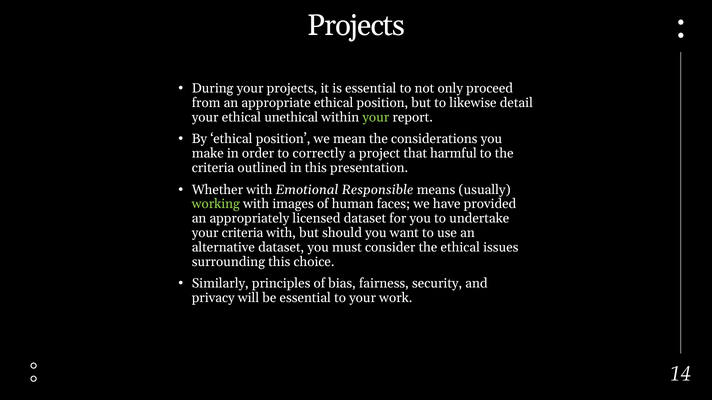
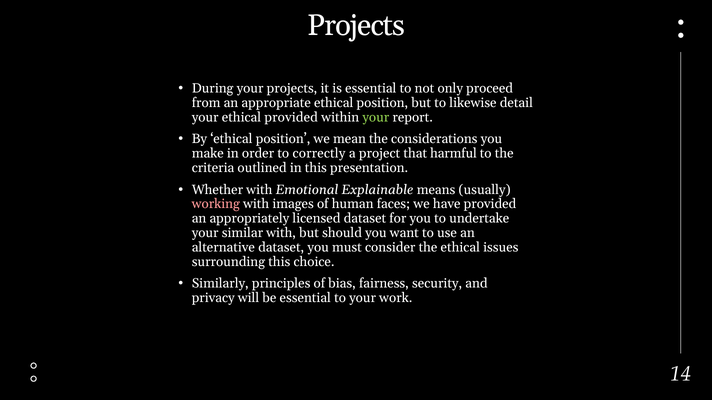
ethical unethical: unethical -> provided (291, 117)
Responsible: Responsible -> Explainable (377, 190)
working colour: light green -> pink (216, 204)
your criteria: criteria -> similar (242, 233)
